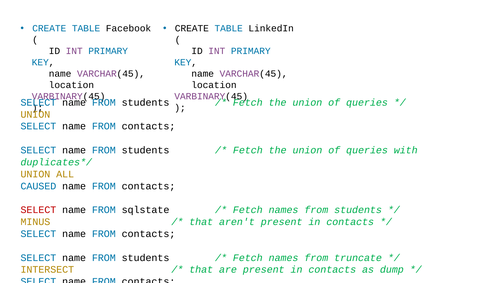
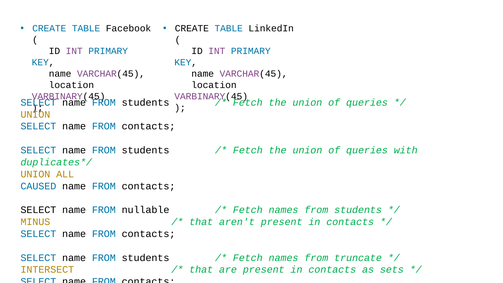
SELECT colour: red -> black (38, 210)
sqlstate: sqlstate -> nullable (146, 210)
dump: dump -> sets (392, 270)
